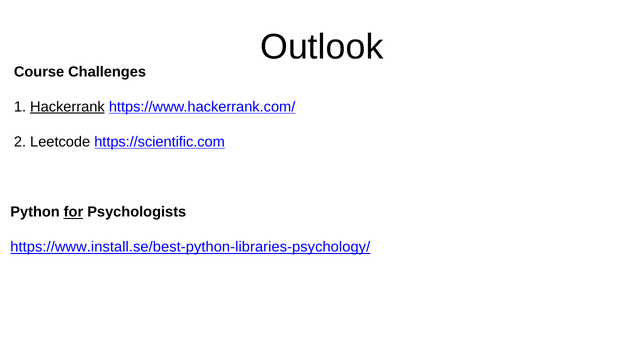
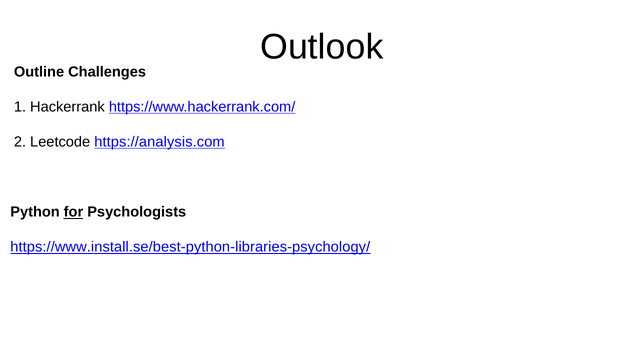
Course: Course -> Outline (39, 72)
Hackerrank underline: present -> none (67, 107)
https://scientific.com: https://scientific.com -> https://analysis.com (159, 142)
